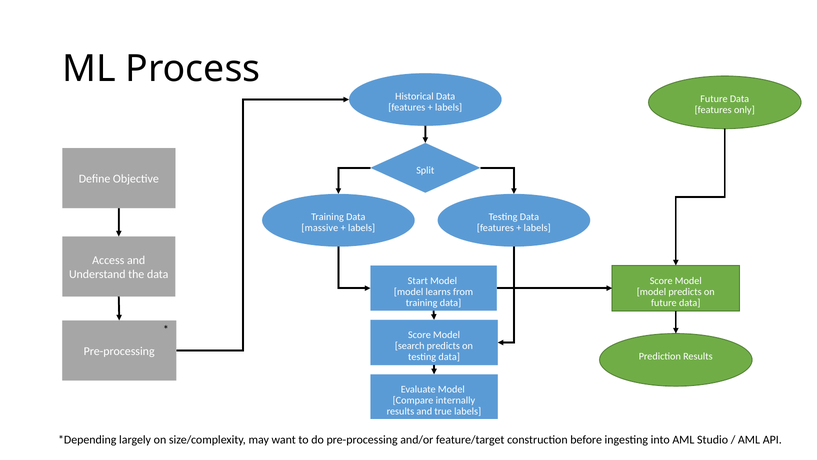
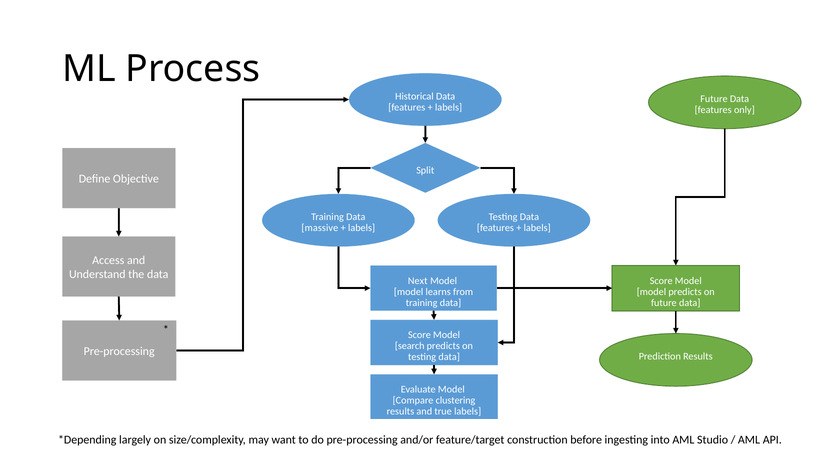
Start: Start -> Next (418, 281)
internally: internally -> clustering (456, 400)
